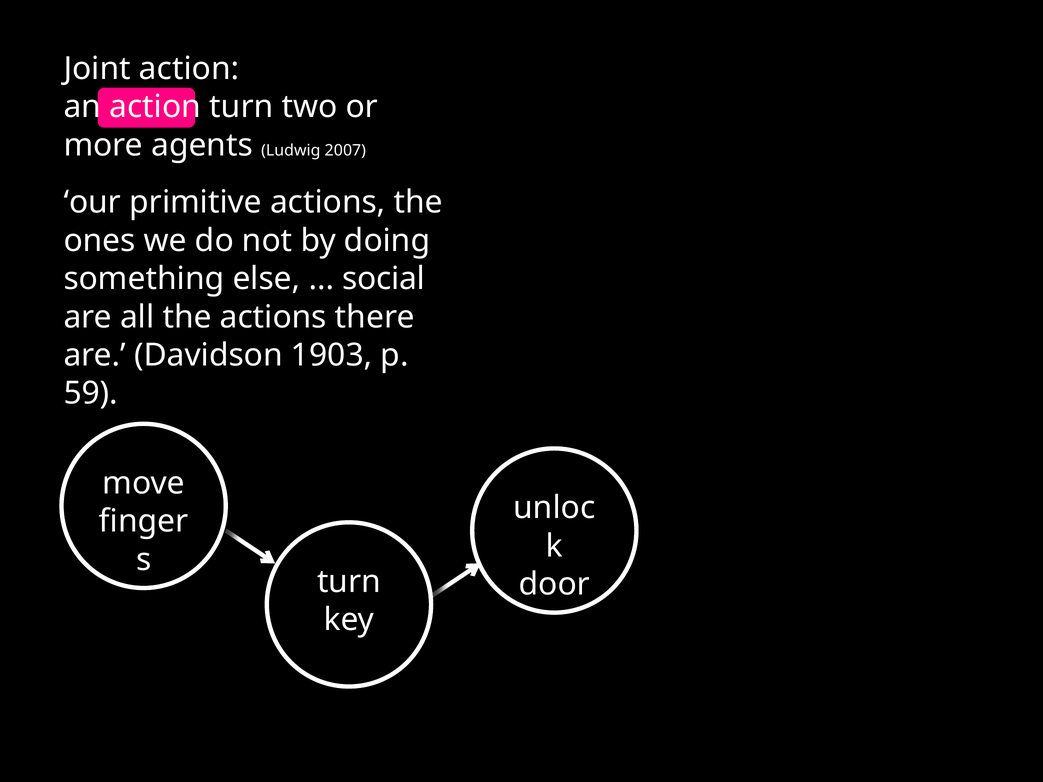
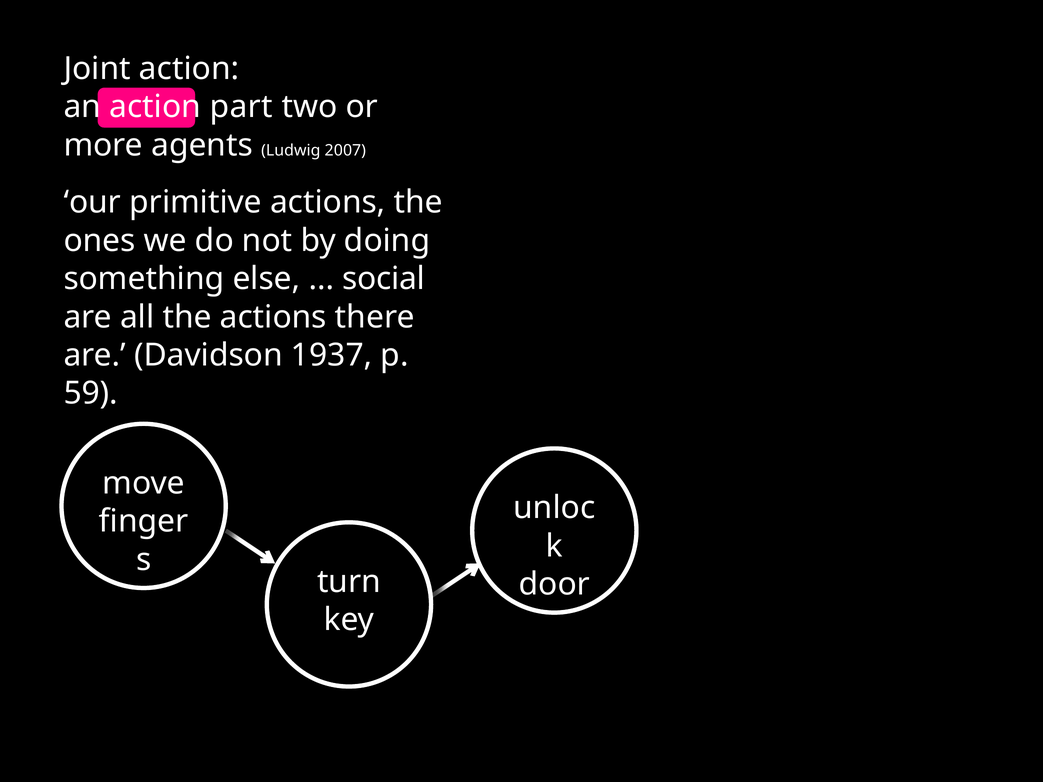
action turn: turn -> part (241, 107)
1903: 1903 -> 1937 (332, 355)
